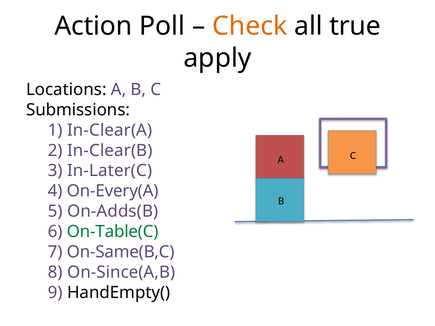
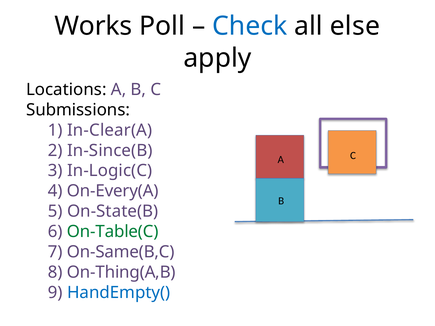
Action: Action -> Works (93, 26)
Check colour: orange -> blue (250, 26)
true: true -> else (355, 26)
In-Clear(B: In-Clear(B -> In-Since(B (110, 151)
In-Later(C: In-Later(C -> In-Logic(C (110, 171)
On-Adds(B: On-Adds(B -> On-State(B (113, 212)
On-Since(A,B: On-Since(A,B -> On-Thing(A,B (121, 272)
HandEmpty( colour: black -> blue (119, 293)
